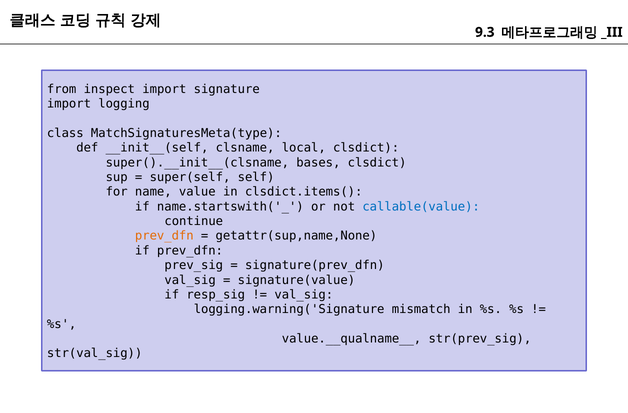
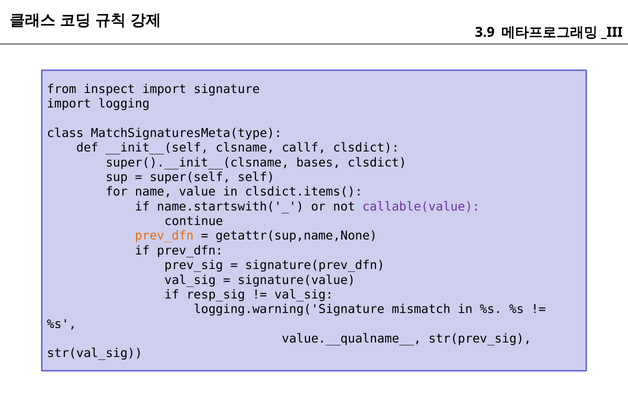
9.3: 9.3 -> 3.9 (485, 32)
local: local -> callf (304, 148)
callable(value colour: blue -> purple (421, 206)
